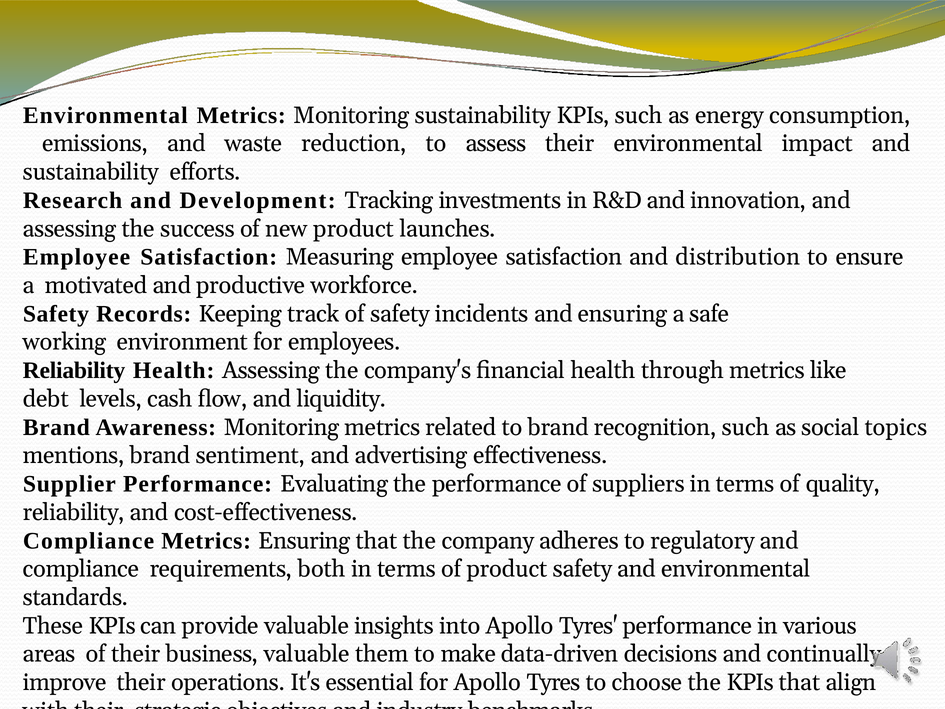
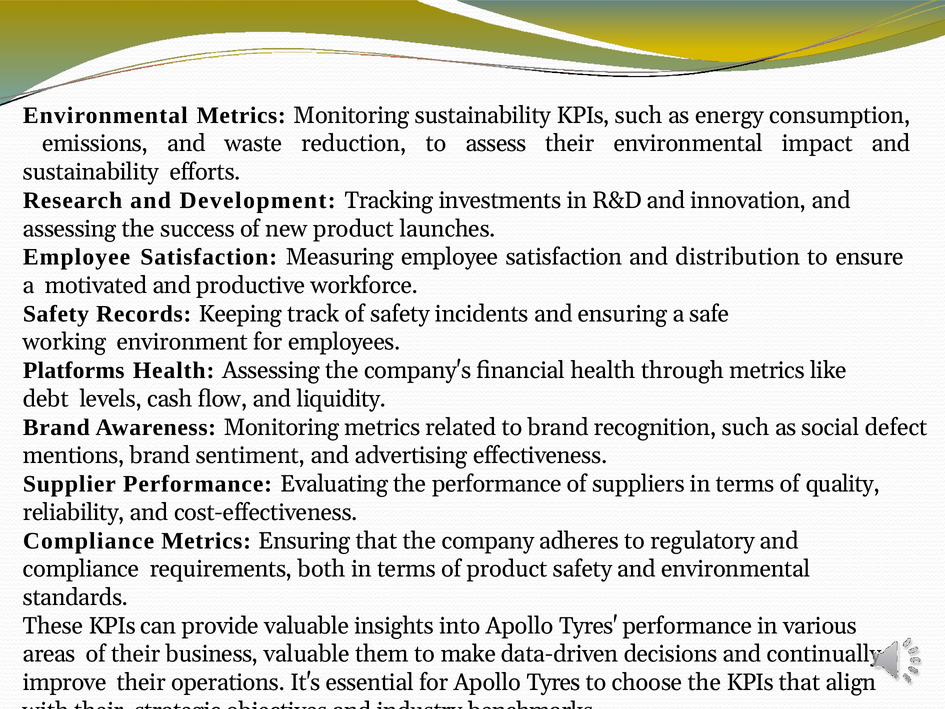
Reliability: Reliability -> Platforms (74, 370)
topics: topics -> defect (896, 427)
